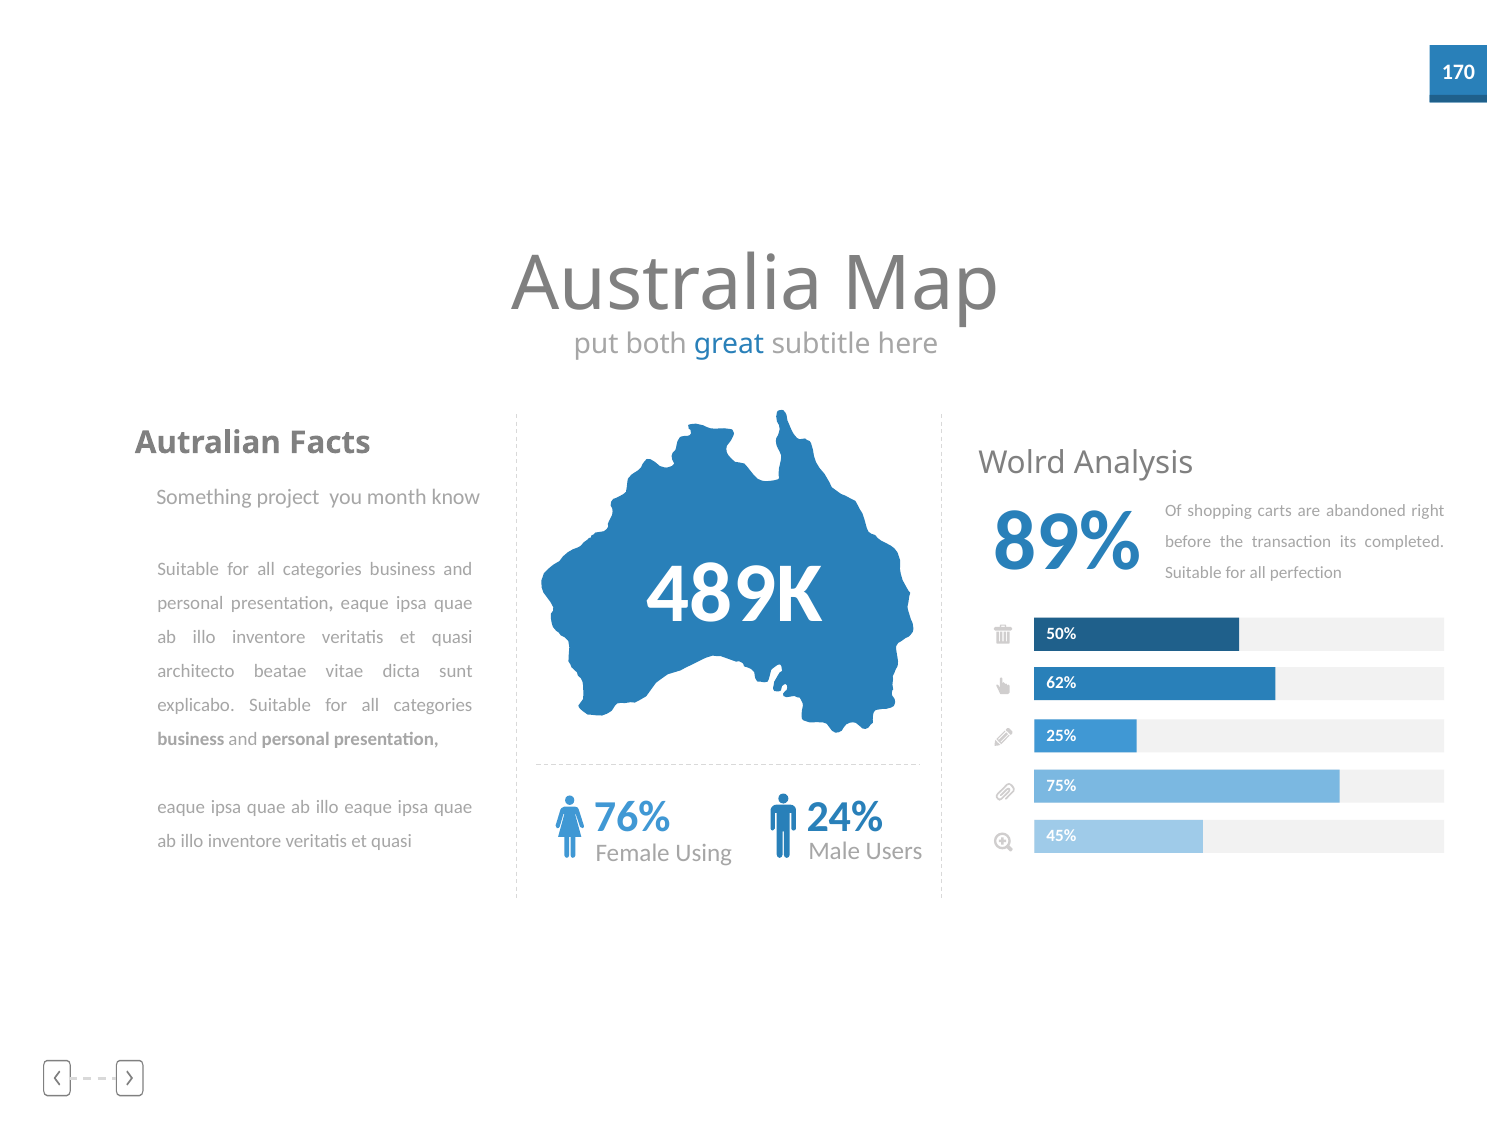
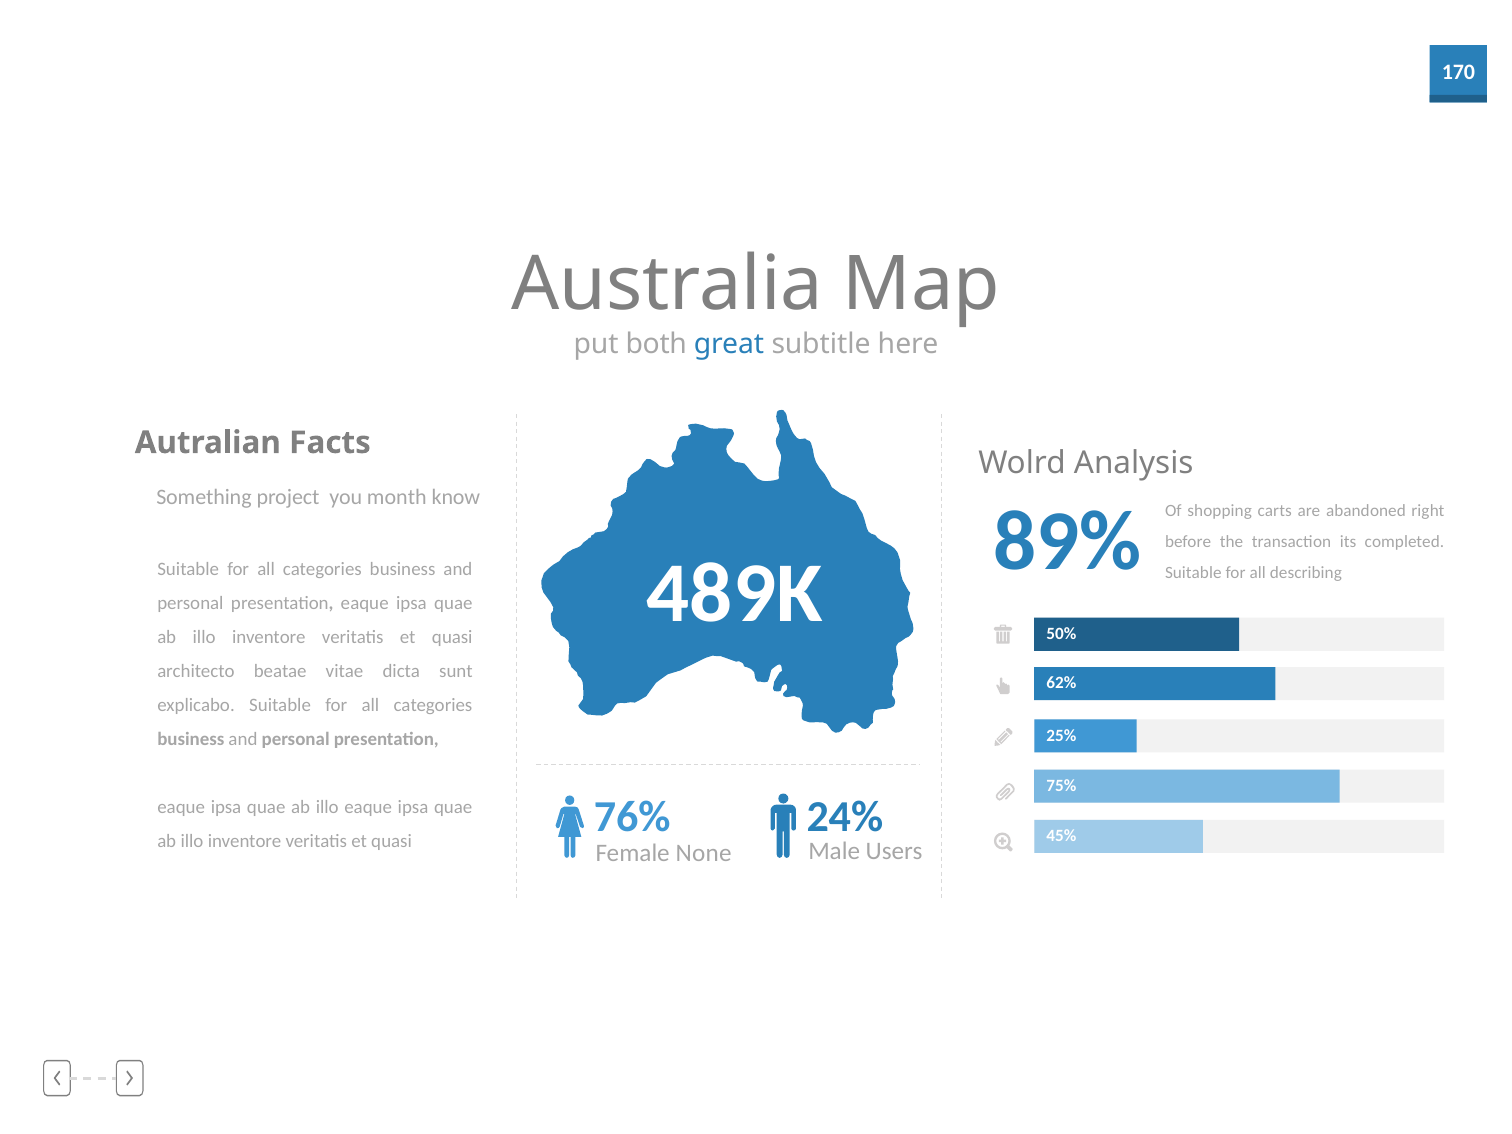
perfection: perfection -> describing (1306, 573)
Using: Using -> None (704, 853)
